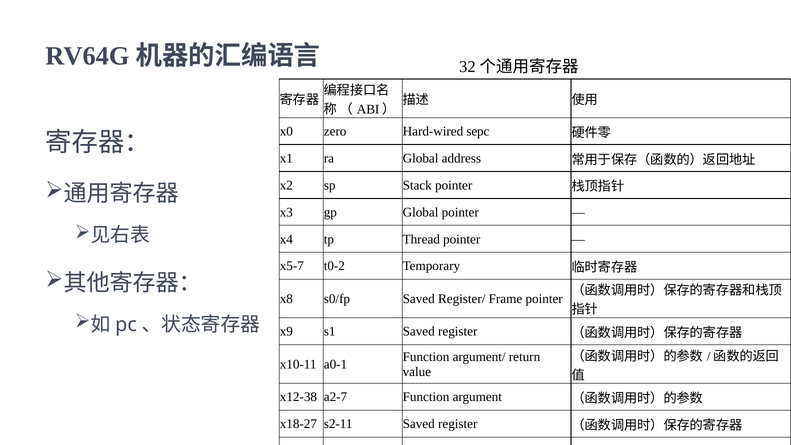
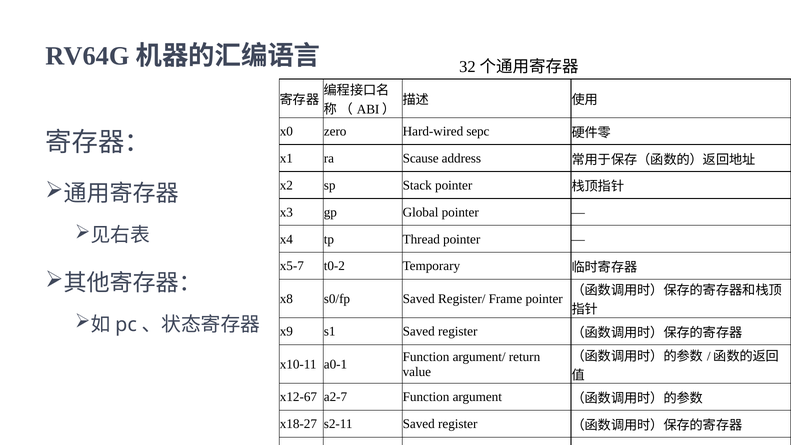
ra Global: Global -> Scause (421, 158)
x12-38: x12-38 -> x12-67 (298, 397)
